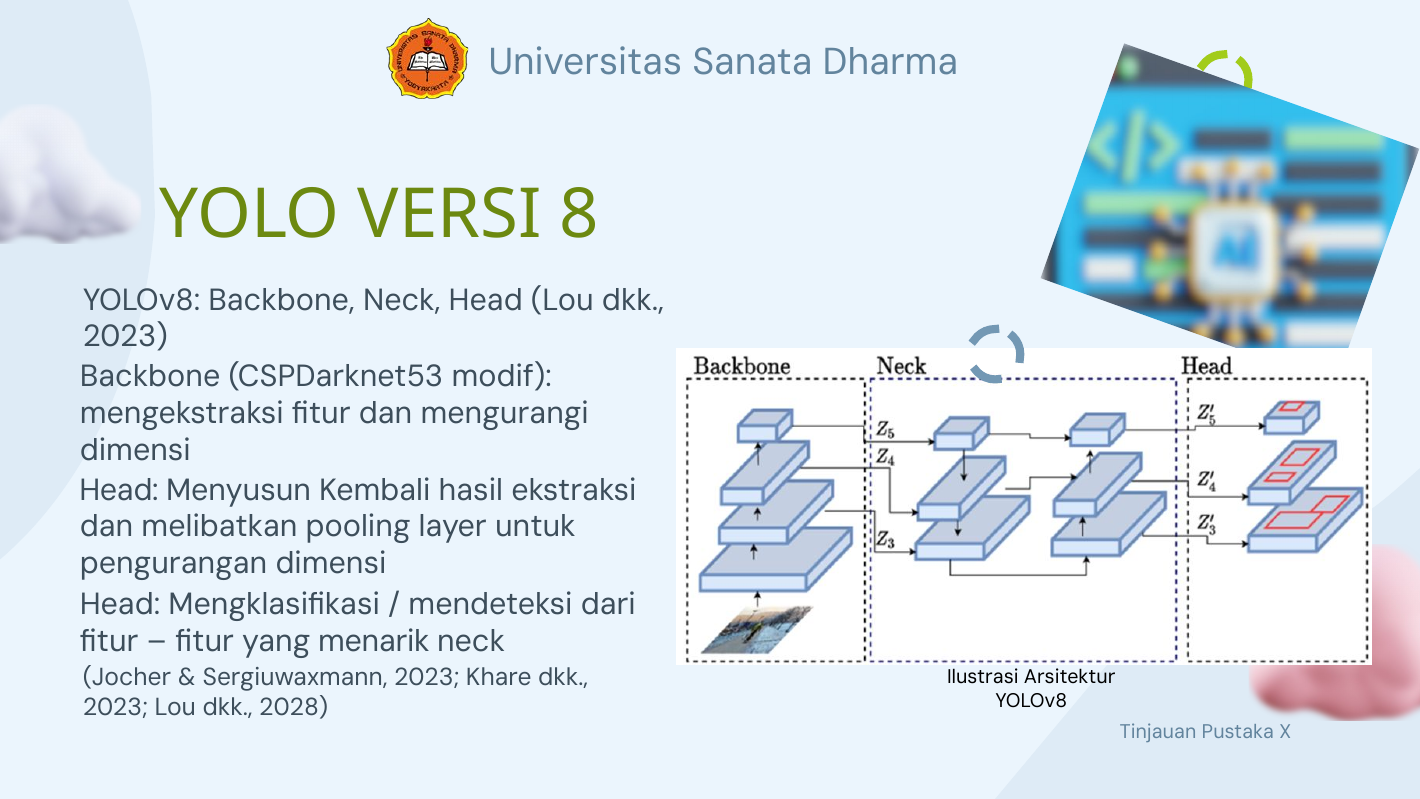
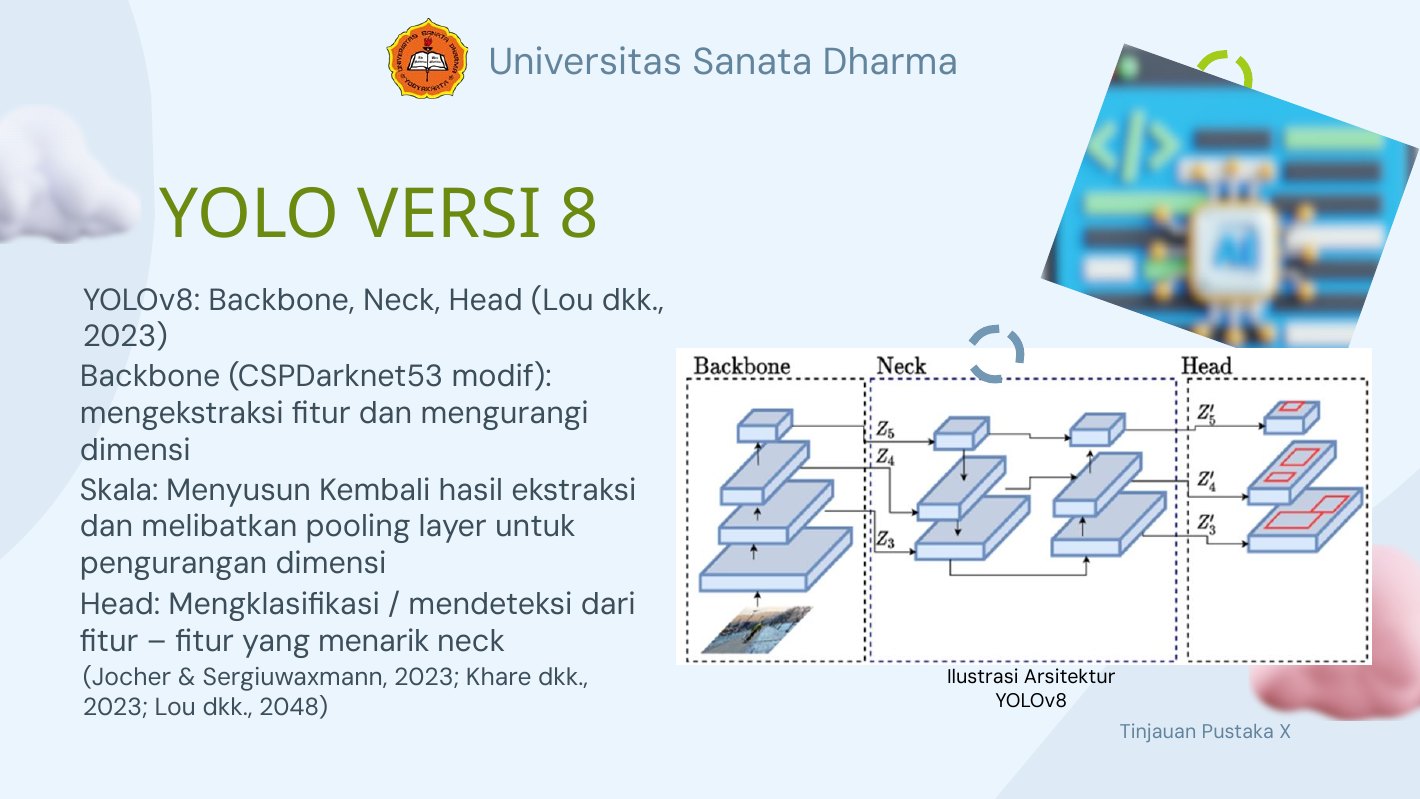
Head: Head -> Skala (119, 490)
2028: 2028 -> 2048 (294, 707)
